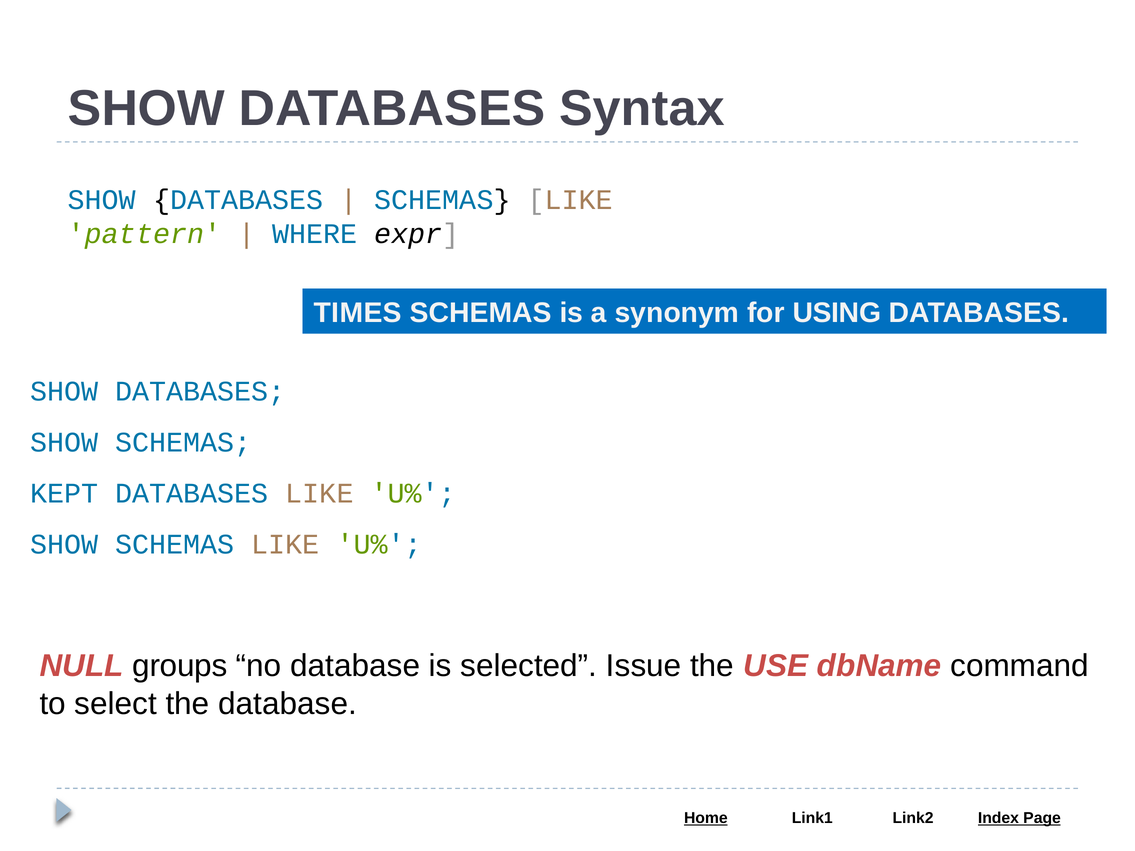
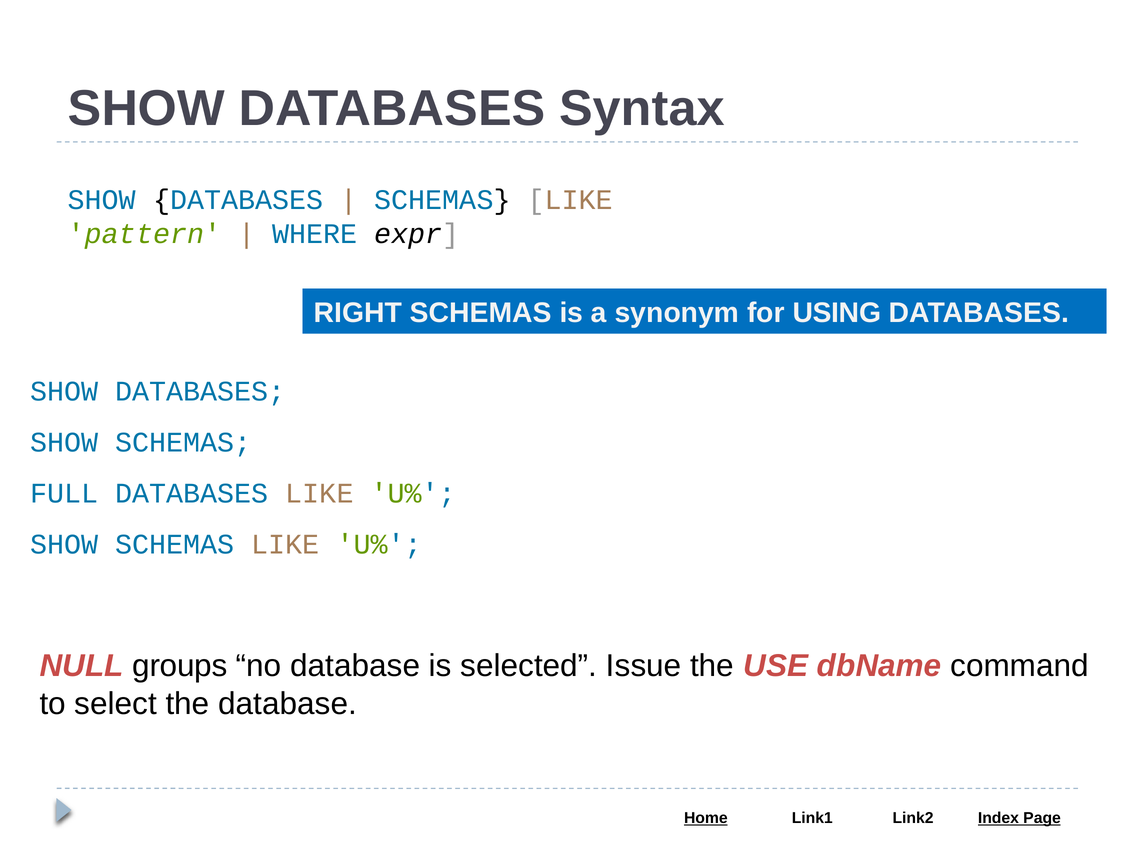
TIMES: TIMES -> RIGHT (358, 313)
KEPT: KEPT -> FULL (64, 494)
